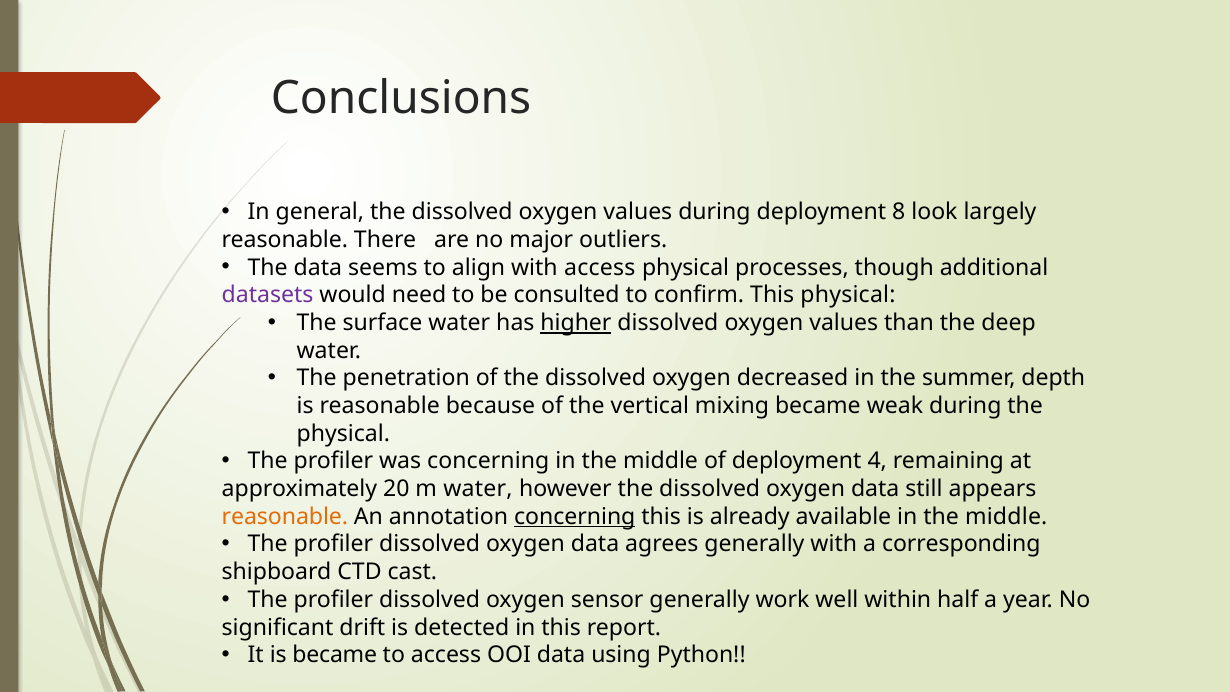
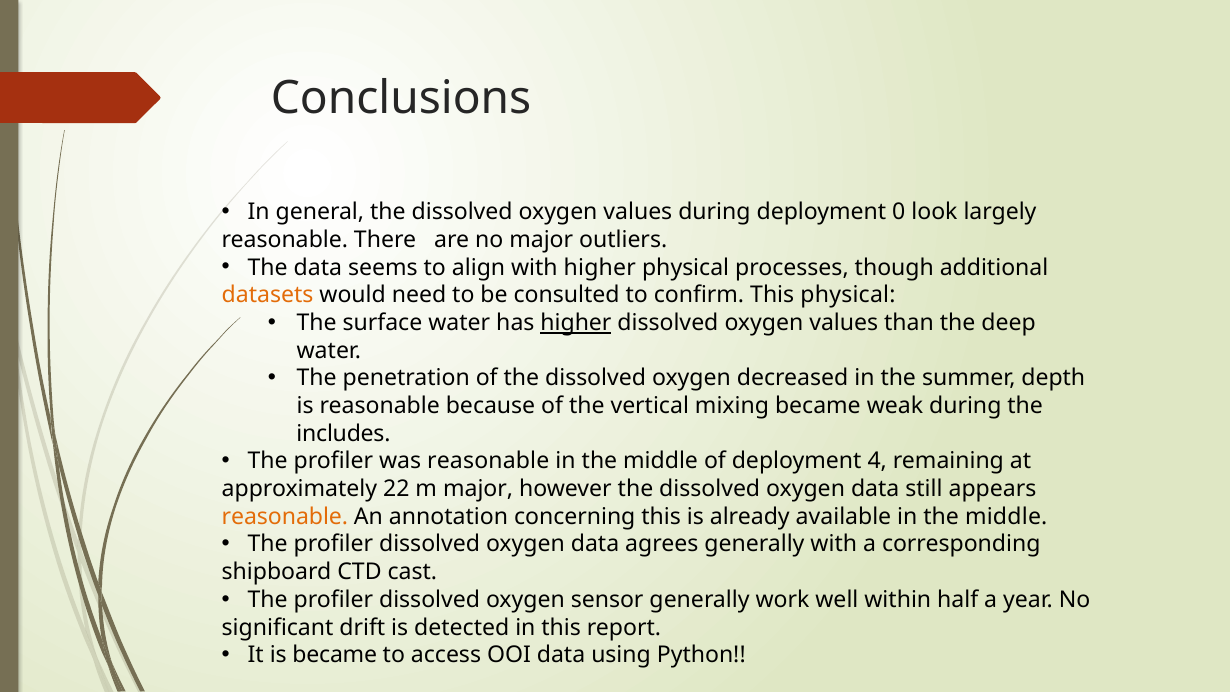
8: 8 -> 0 (899, 212)
with access: access -> higher (600, 268)
datasets colour: purple -> orange (268, 295)
physical: physical -> includes (343, 434)
was concerning: concerning -> reasonable (488, 461)
20: 20 -> 22 (396, 489)
m water: water -> major (478, 489)
concerning underline: present -> none (575, 517)
